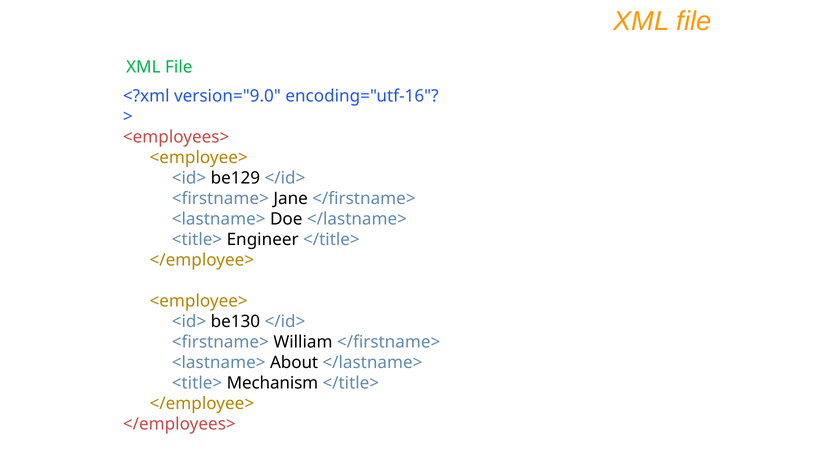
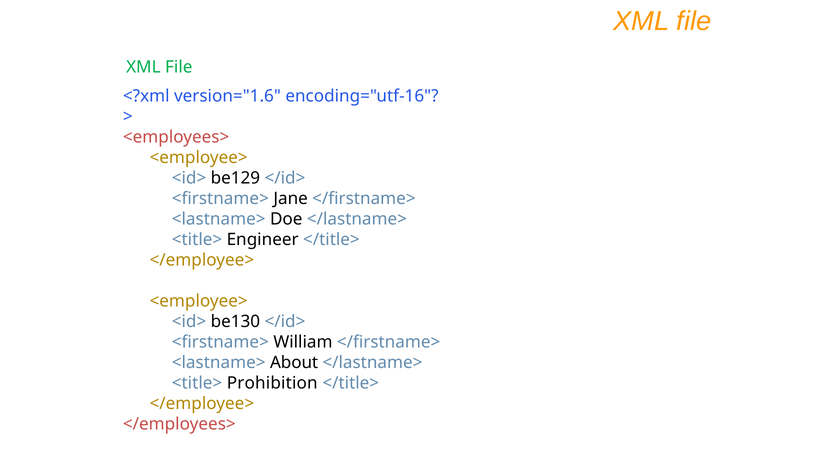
version="9.0: version="9.0 -> version="1.6 (227, 96)
Mechanism: Mechanism -> Prohibition (272, 383)
